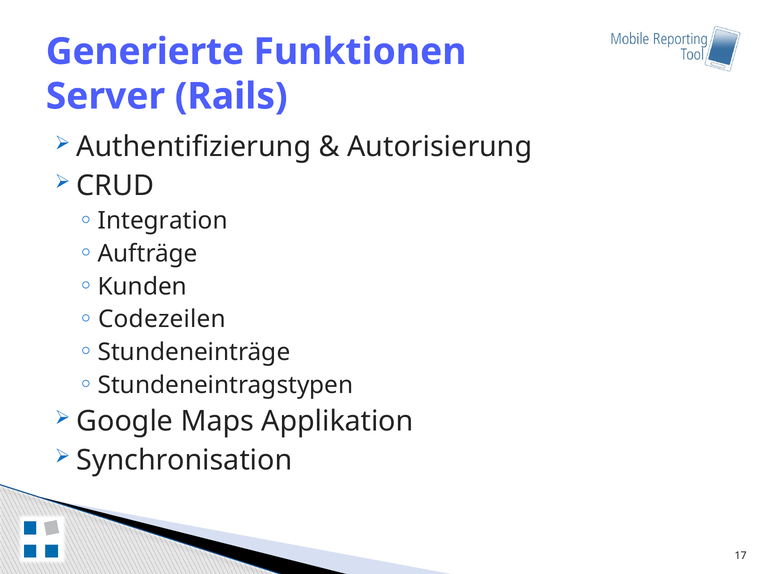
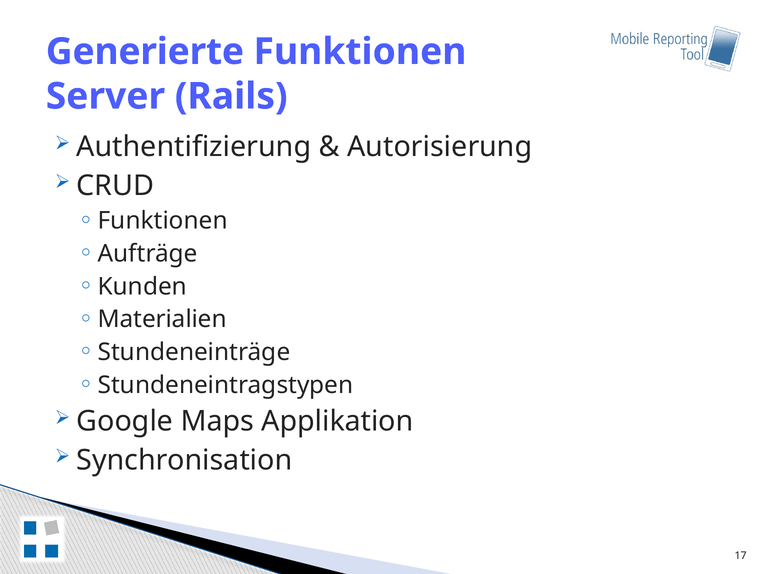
Integration: Integration -> Funktionen (163, 221)
Codezeilen: Codezeilen -> Materialien (162, 319)
